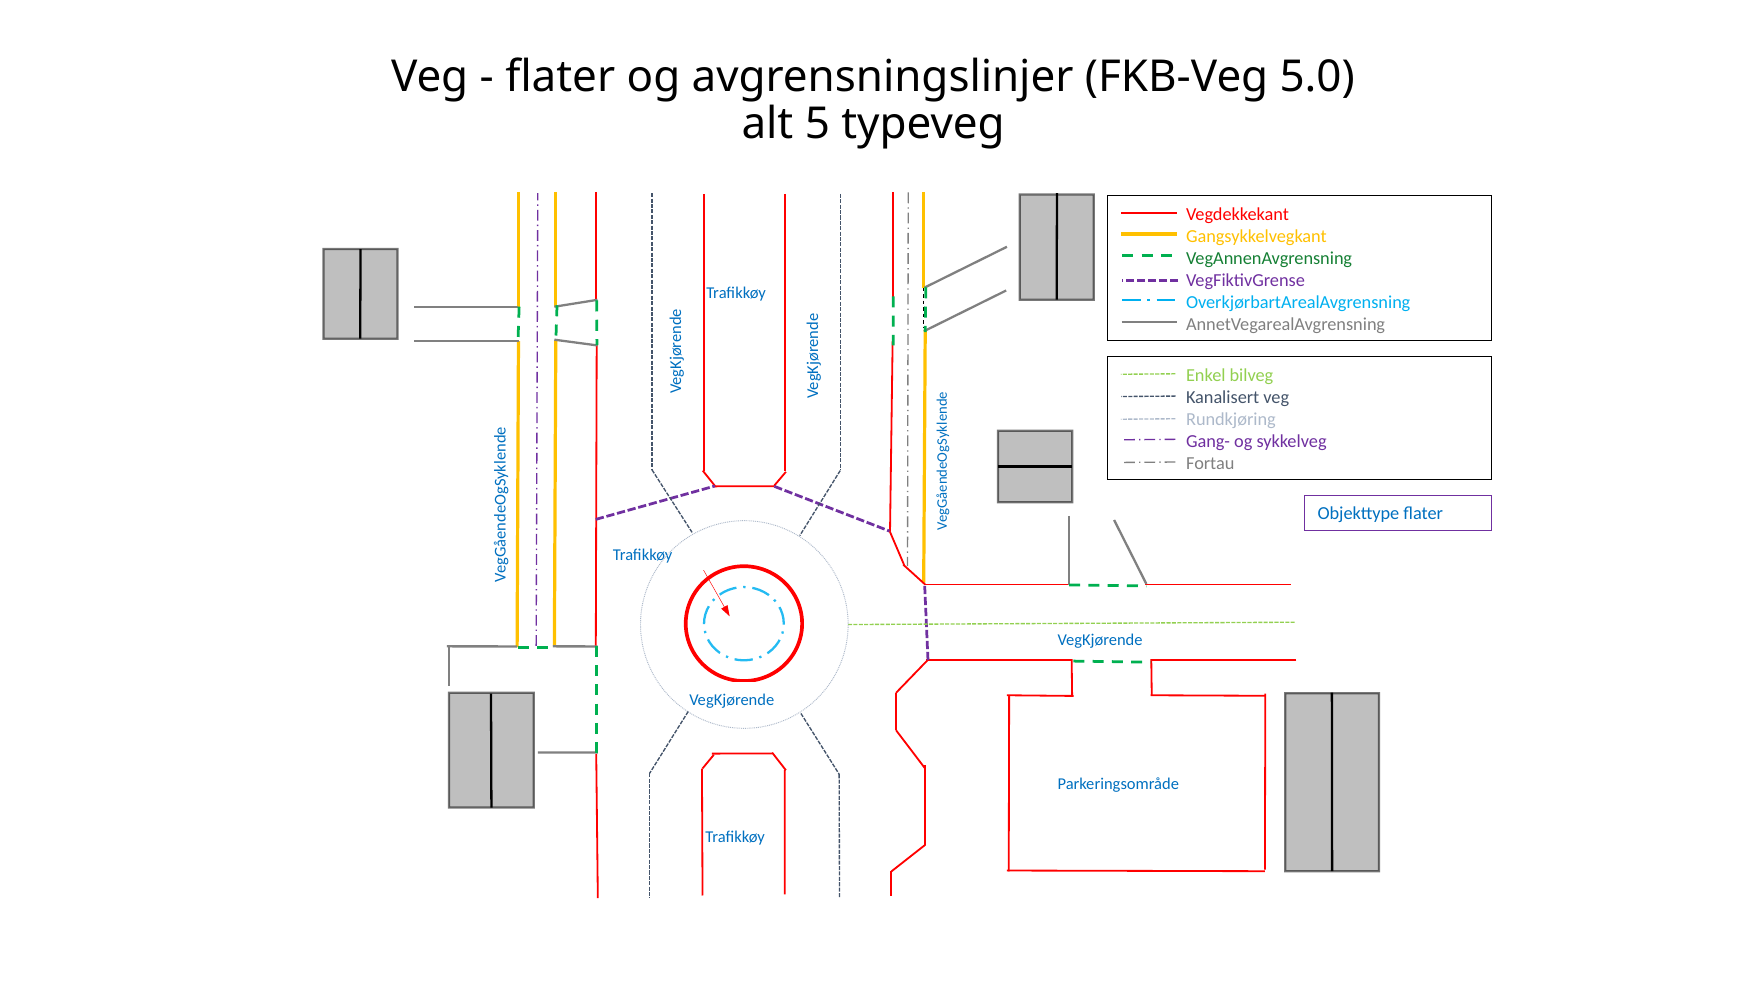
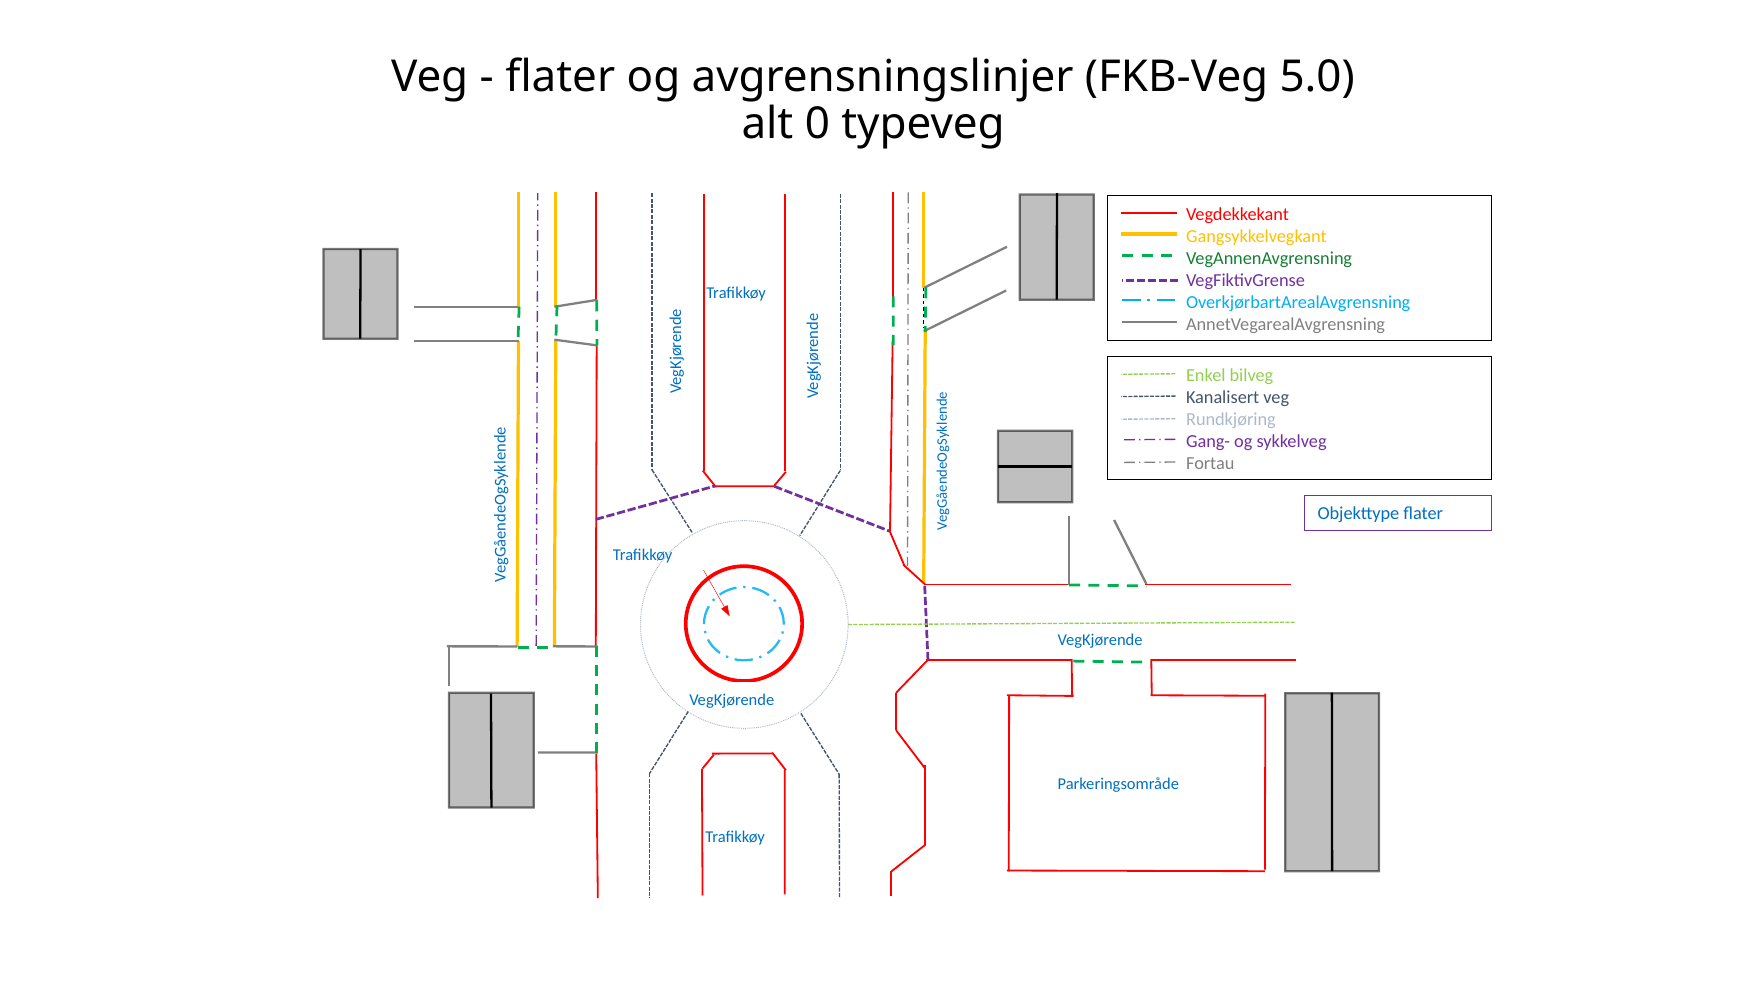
5: 5 -> 0 (817, 124)
